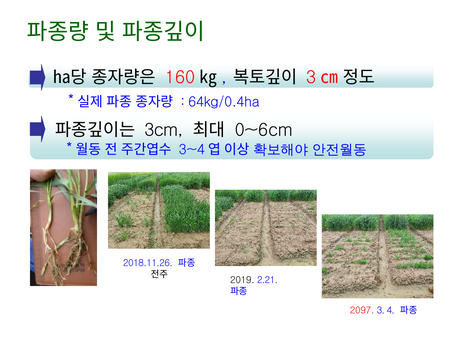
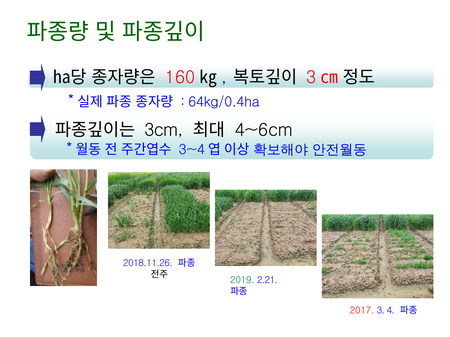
0~6cm: 0~6cm -> 4~6cm (264, 130)
2019 colour: black -> green (242, 280)
2097: 2097 -> 2017 (362, 311)
